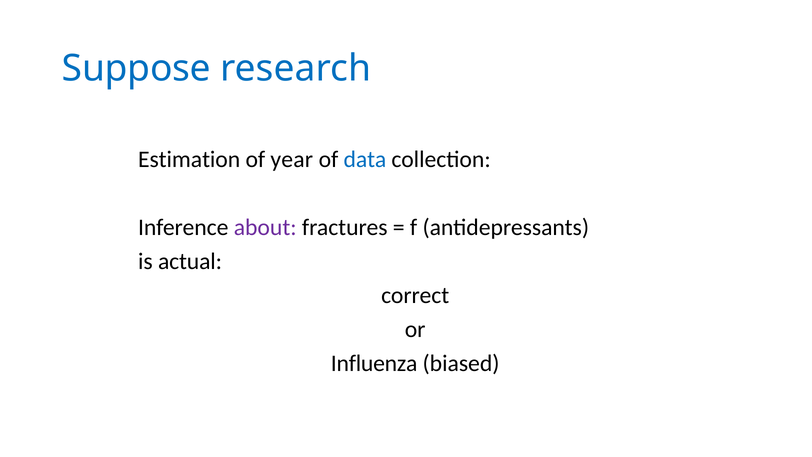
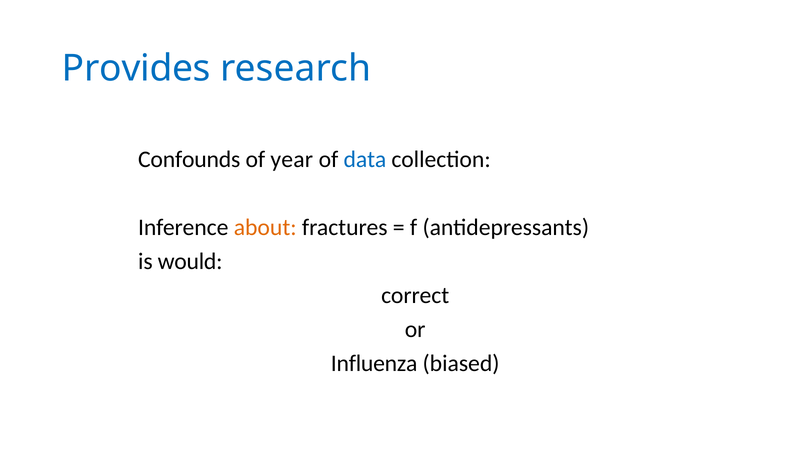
Suppose: Suppose -> Provides (136, 68)
Estimation: Estimation -> Confounds (189, 159)
about colour: purple -> orange (265, 227)
actual: actual -> would (190, 261)
